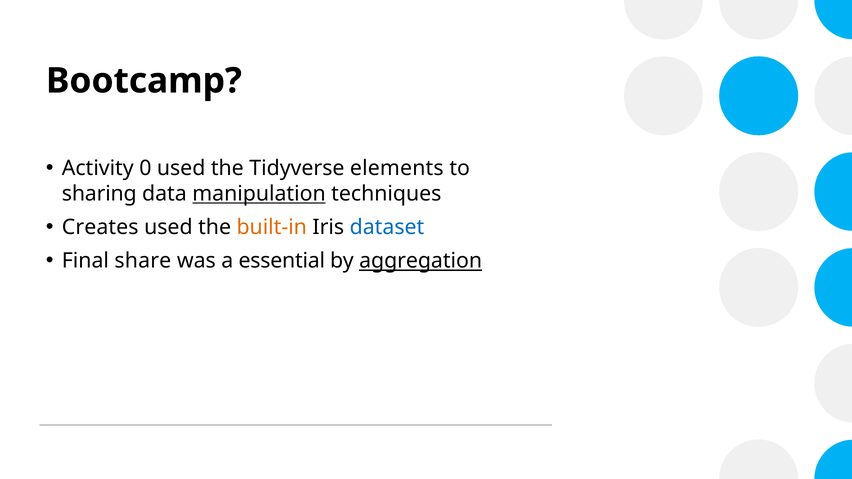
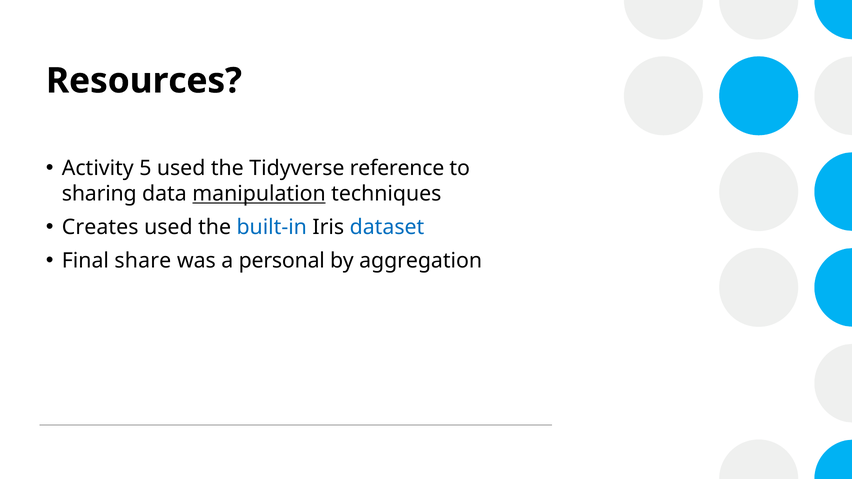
Bootcamp: Bootcamp -> Resources (144, 81)
0: 0 -> 5 (145, 168)
elements: elements -> reference (397, 168)
built-in colour: orange -> blue (272, 228)
essential: essential -> personal (282, 261)
aggregation underline: present -> none (421, 261)
